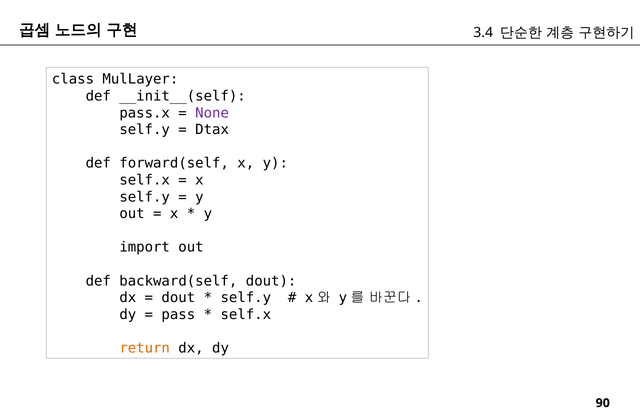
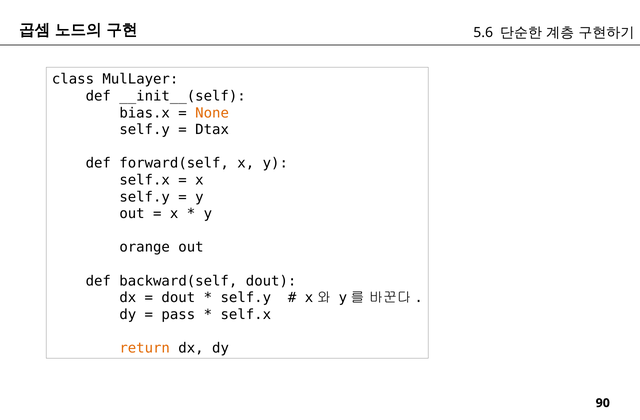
3.4: 3.4 -> 5.6 (483, 33)
pass.x: pass.x -> bias.x (145, 113)
None colour: purple -> orange (212, 113)
import: import -> orange (145, 248)
